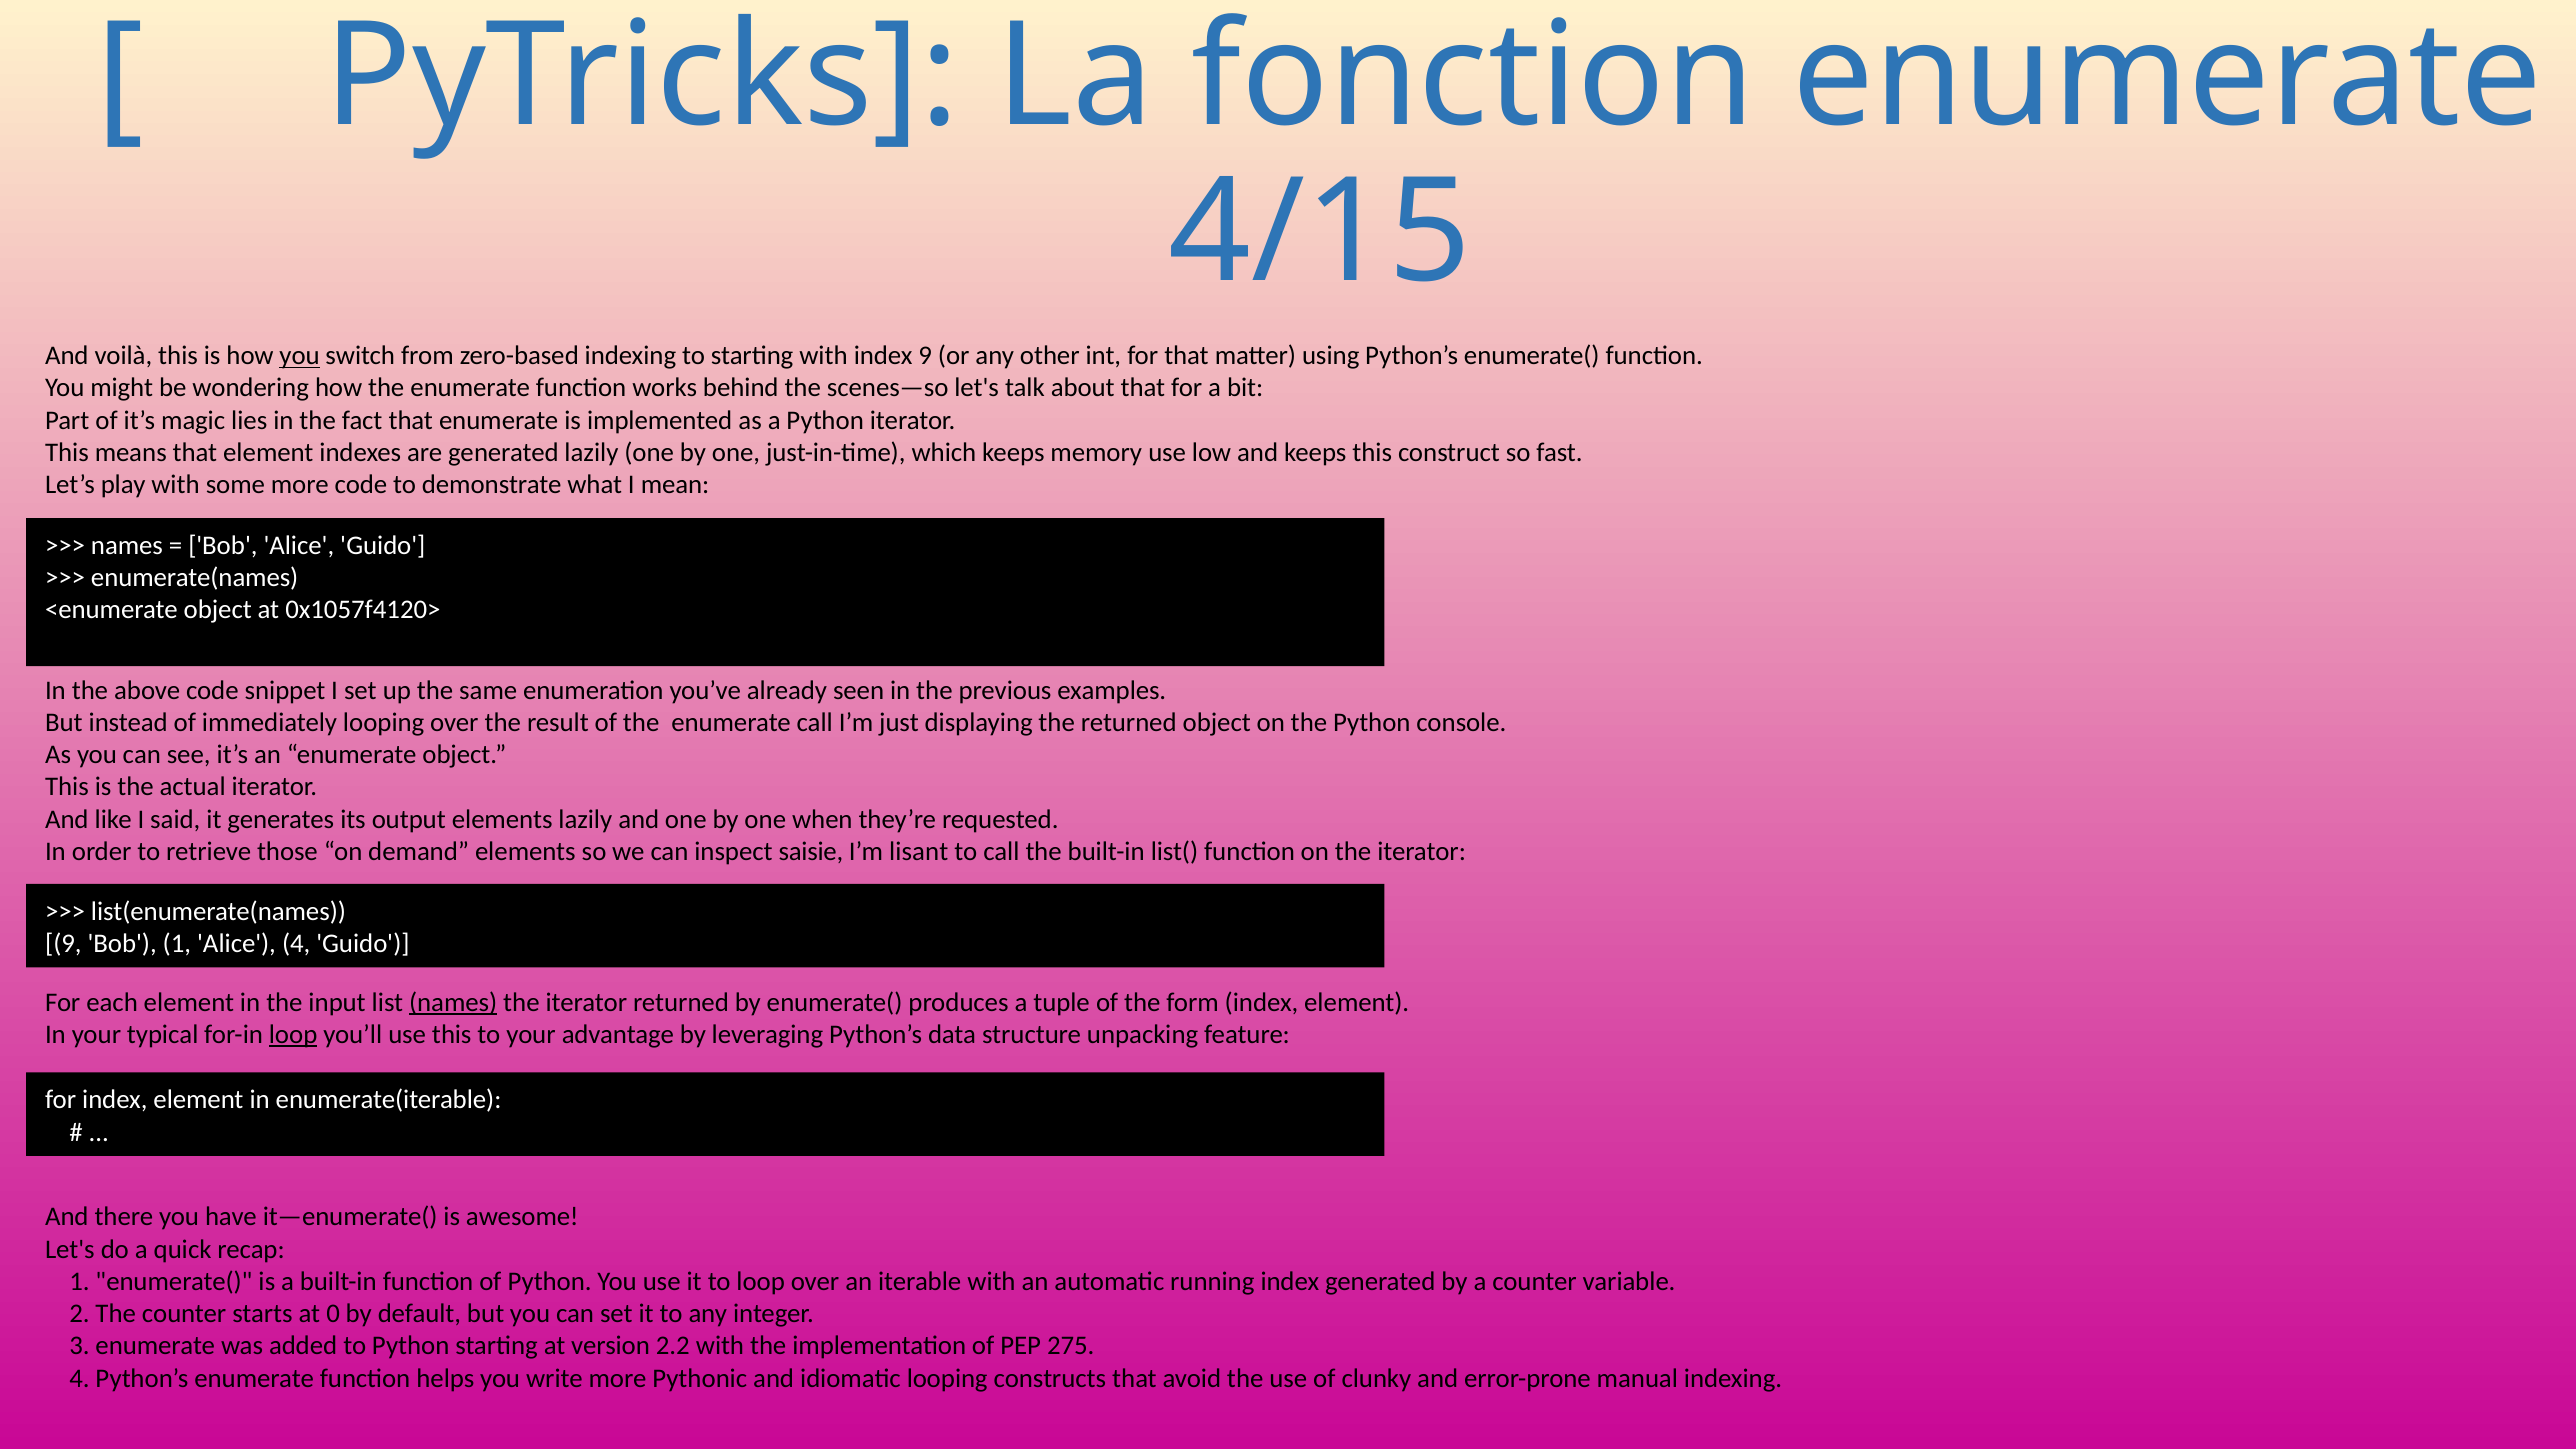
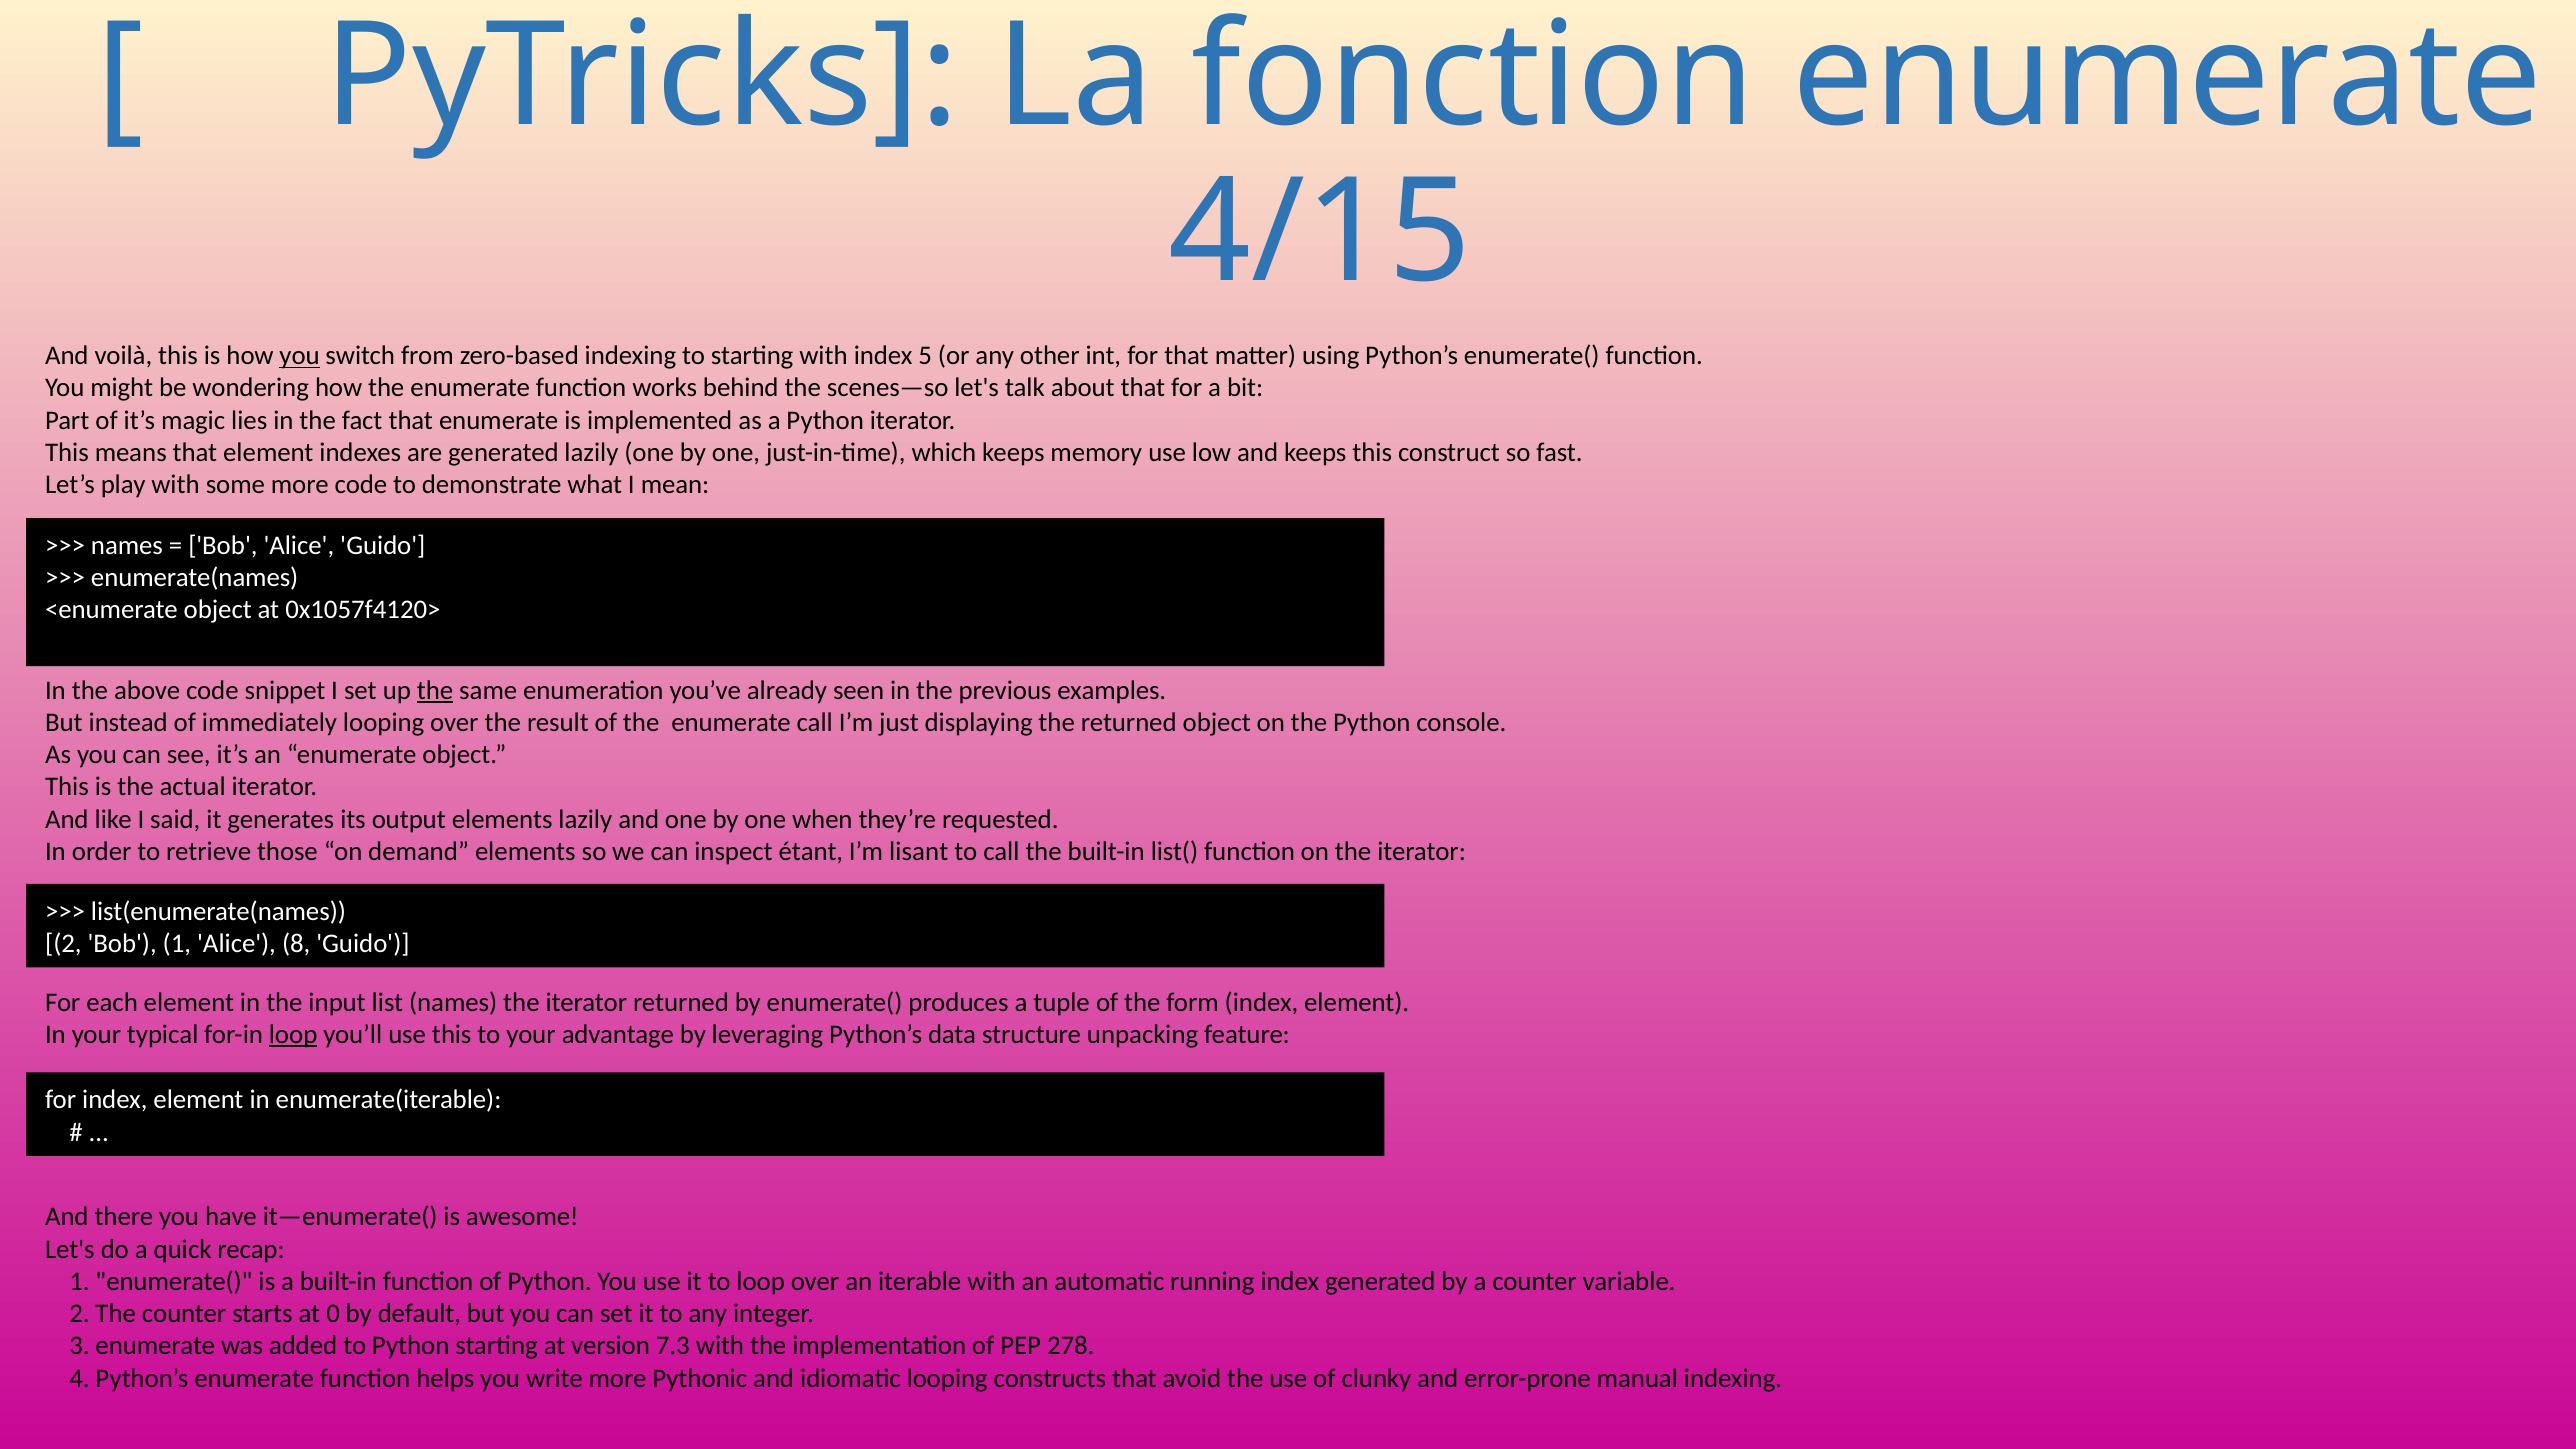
index 9: 9 -> 5 (925, 356)
the underline: none -> present (435, 690)
saisie: saisie -> étant (811, 852)
9: 9 -> 2 (63, 944)
Alice 4: 4 -> 8 (296, 944)
names underline: present -> none (453, 1002)
2.2: 2.2 -> 7.3 (673, 1346)
275: 275 -> 278 (1071, 1346)
